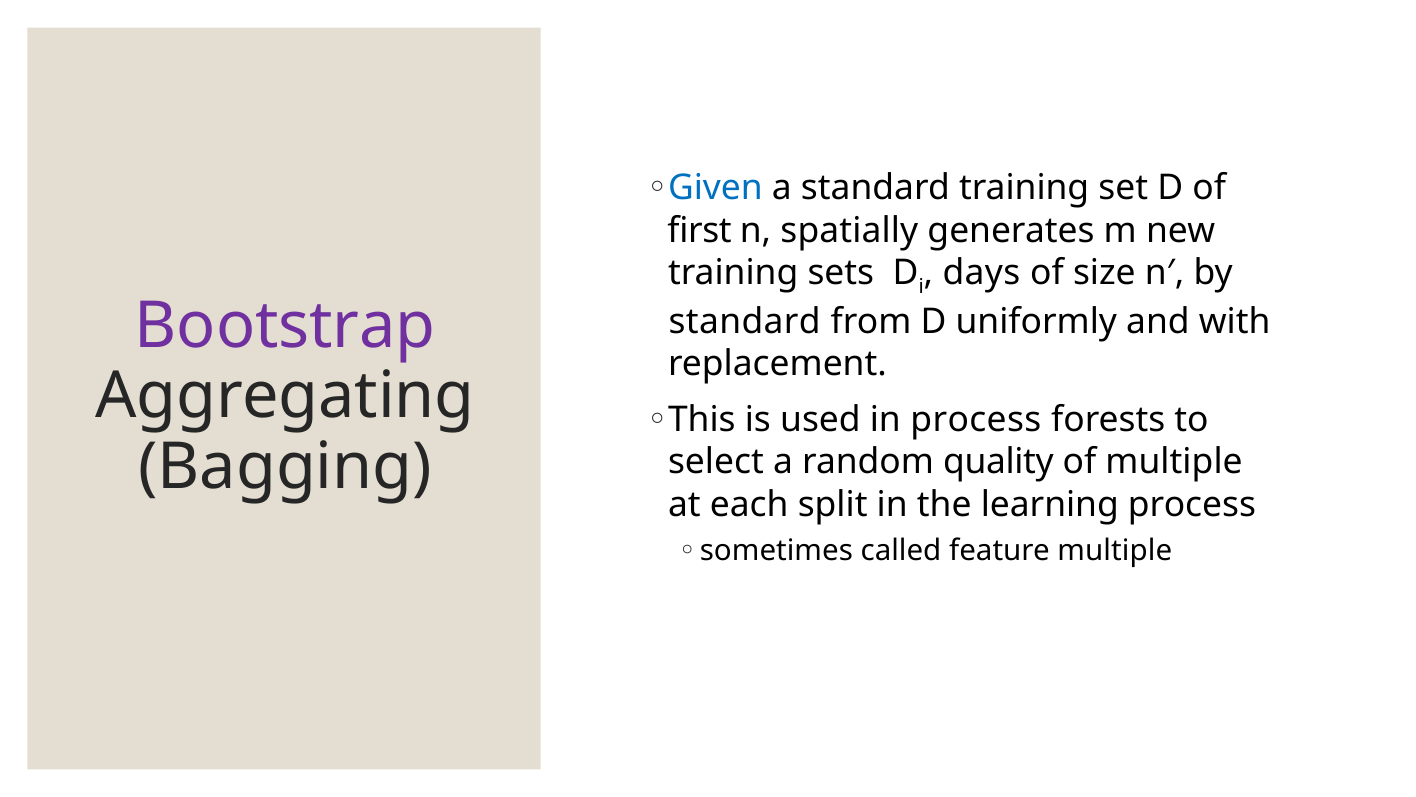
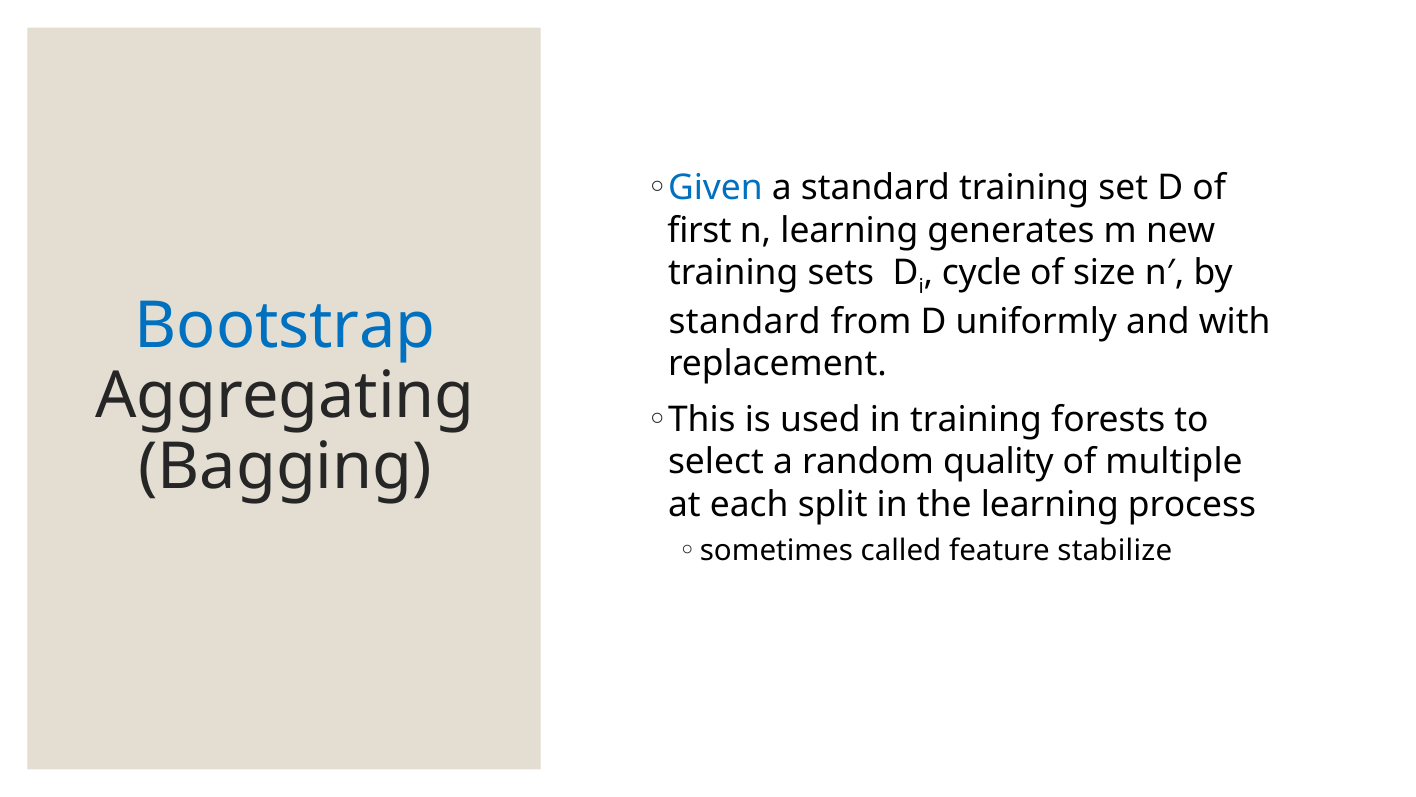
n spatially: spatially -> learning (849, 230)
days: days -> cycle (982, 273)
Bootstrap colour: purple -> blue (285, 326)
in process: process -> training (976, 419)
feature multiple: multiple -> stabilize (1115, 550)
